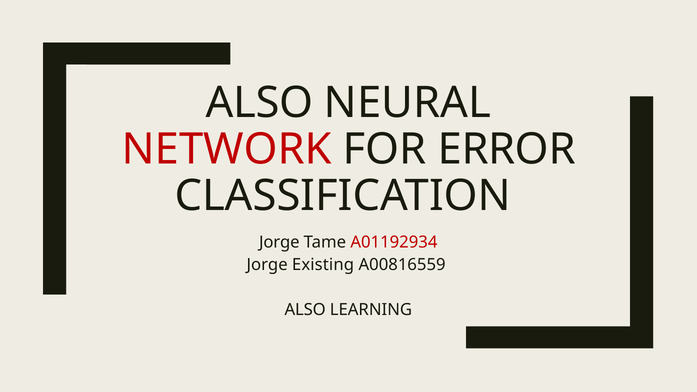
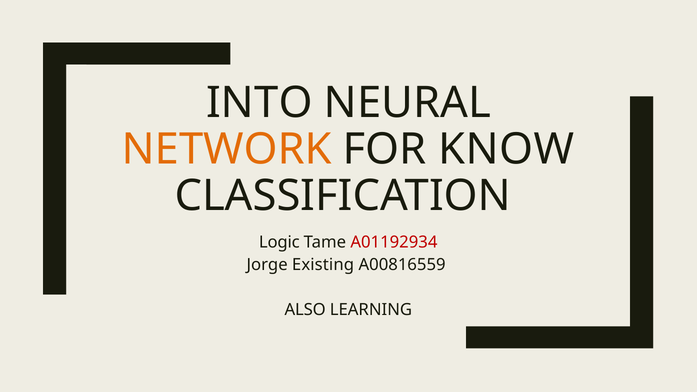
ALSO: ALSO -> INTO (259, 103)
NETWORK colour: red -> orange (227, 149)
ERROR: ERROR -> KNOW (506, 149)
Jorge: Jorge -> Logic (279, 242)
